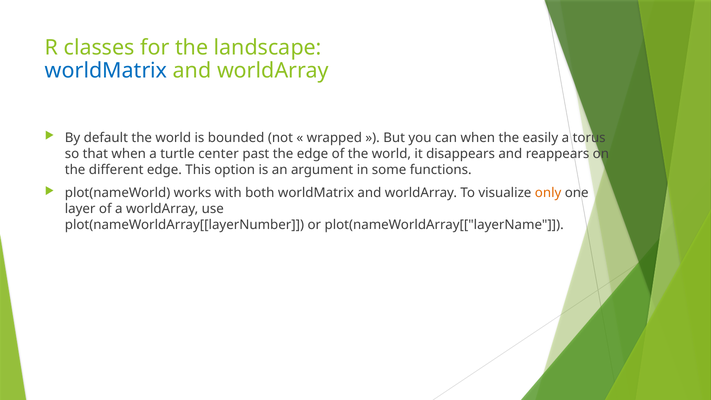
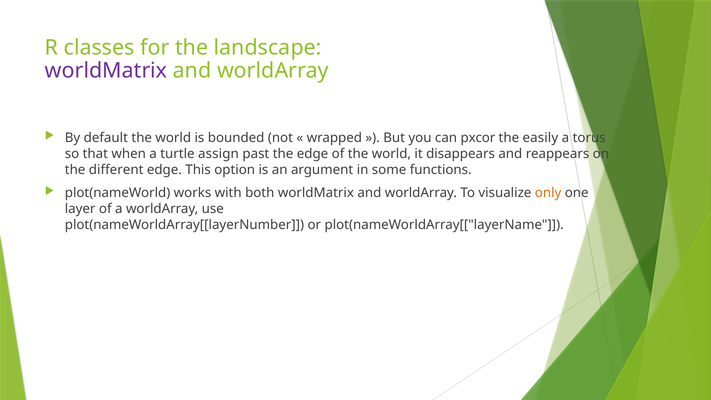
worldMatrix colour: blue -> purple (106, 71)
can when: when -> pxcor (478, 138)
center: center -> assign (218, 154)
